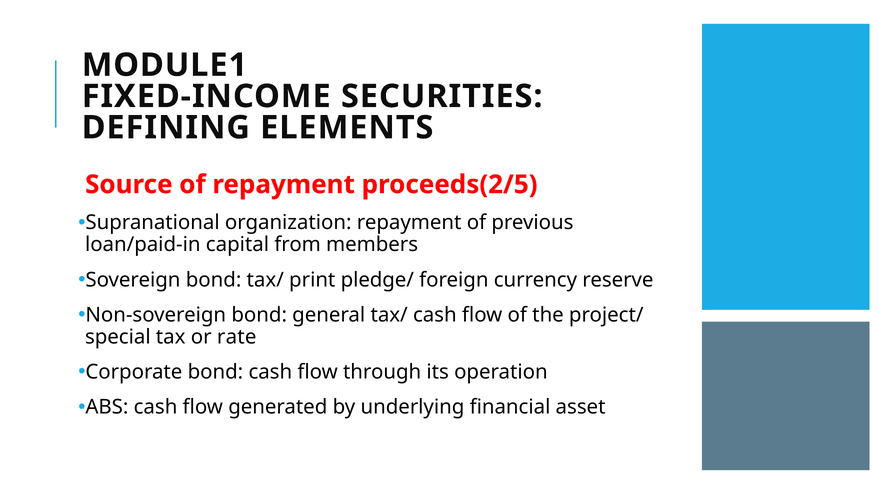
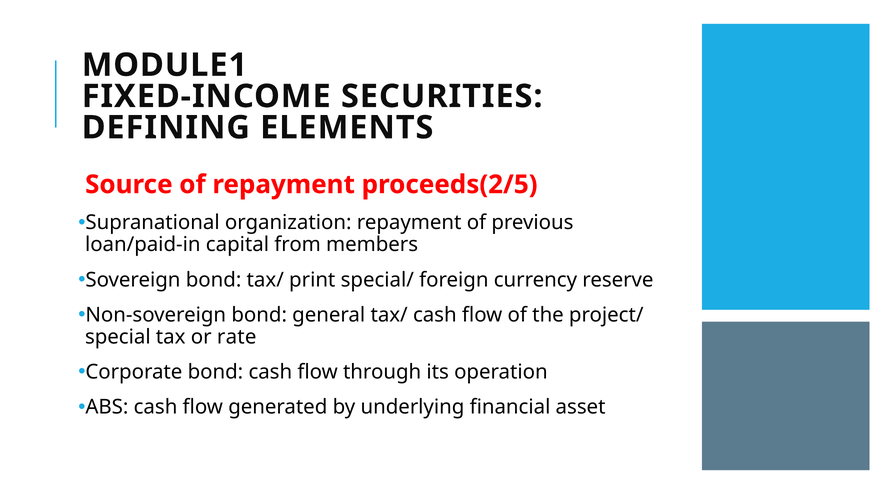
pledge/: pledge/ -> special/ (377, 280)
